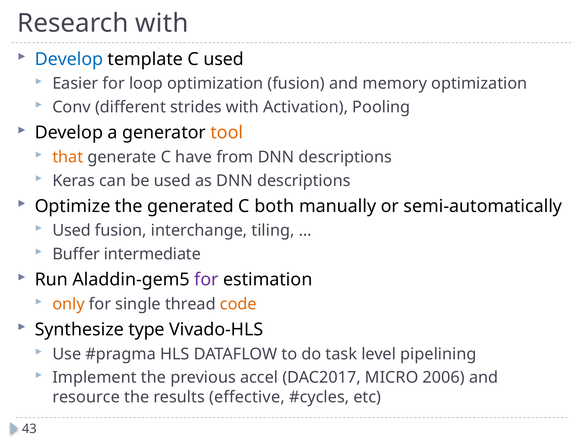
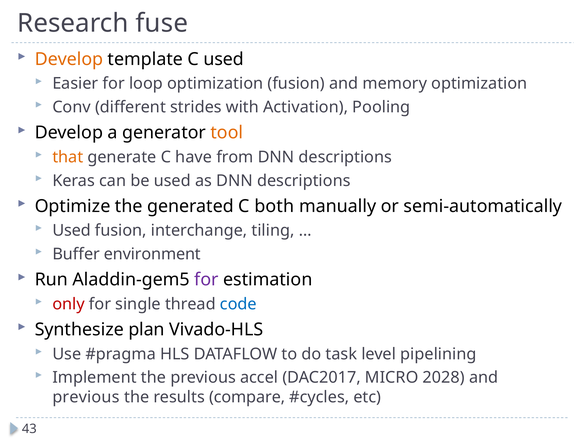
Research with: with -> fuse (162, 23)
Develop colour: blue -> orange (69, 59)
intermediate: intermediate -> environment (152, 254)
only colour: orange -> red (69, 304)
code colour: orange -> blue (238, 304)
type: type -> plan (147, 329)
2006: 2006 -> 2028 (444, 377)
resource: resource -> previous (86, 397)
effective: effective -> compare (247, 397)
